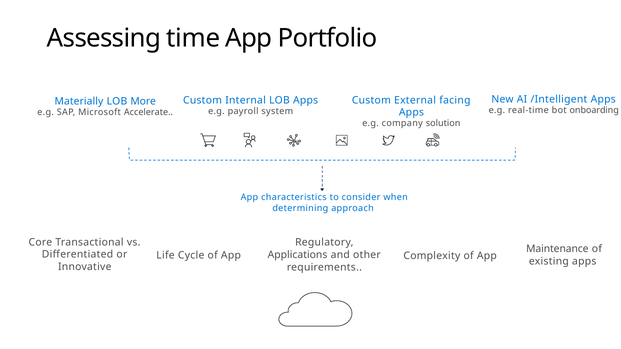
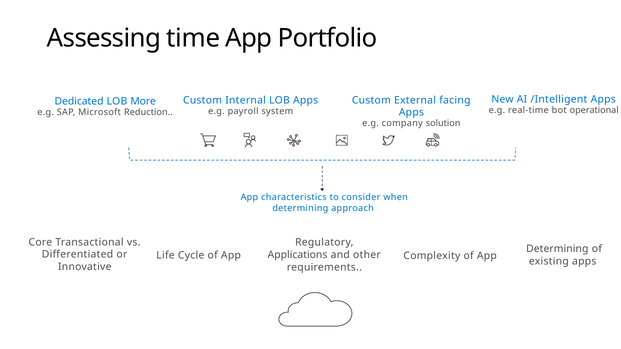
Materially: Materially -> Dedicated (79, 101)
onboarding: onboarding -> operational (594, 111)
Accelerate: Accelerate -> Reduction (148, 112)
Maintenance: Maintenance -> Determining (557, 249)
